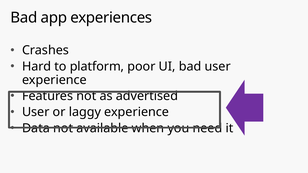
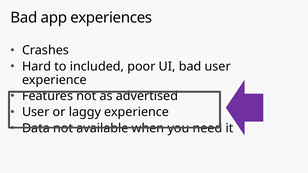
platform: platform -> included (97, 66)
